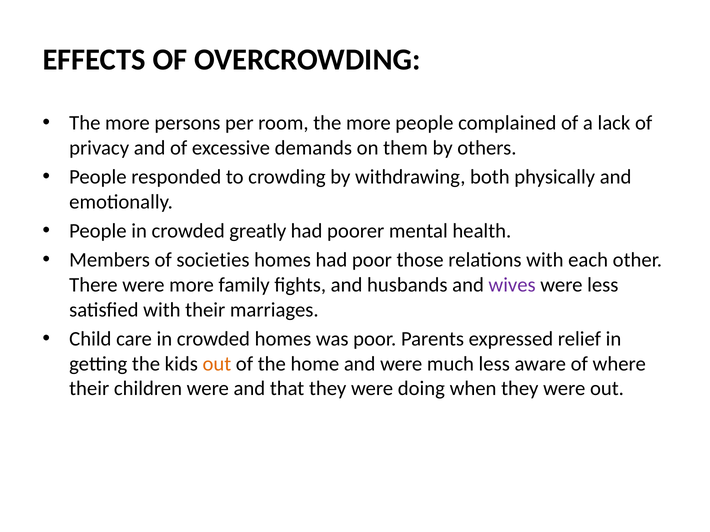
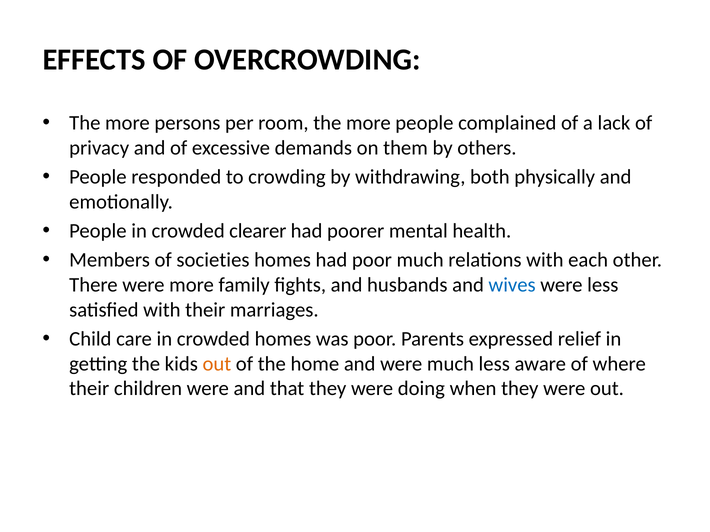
greatly: greatly -> clearer (258, 231)
poor those: those -> much (420, 260)
wives colour: purple -> blue (512, 285)
